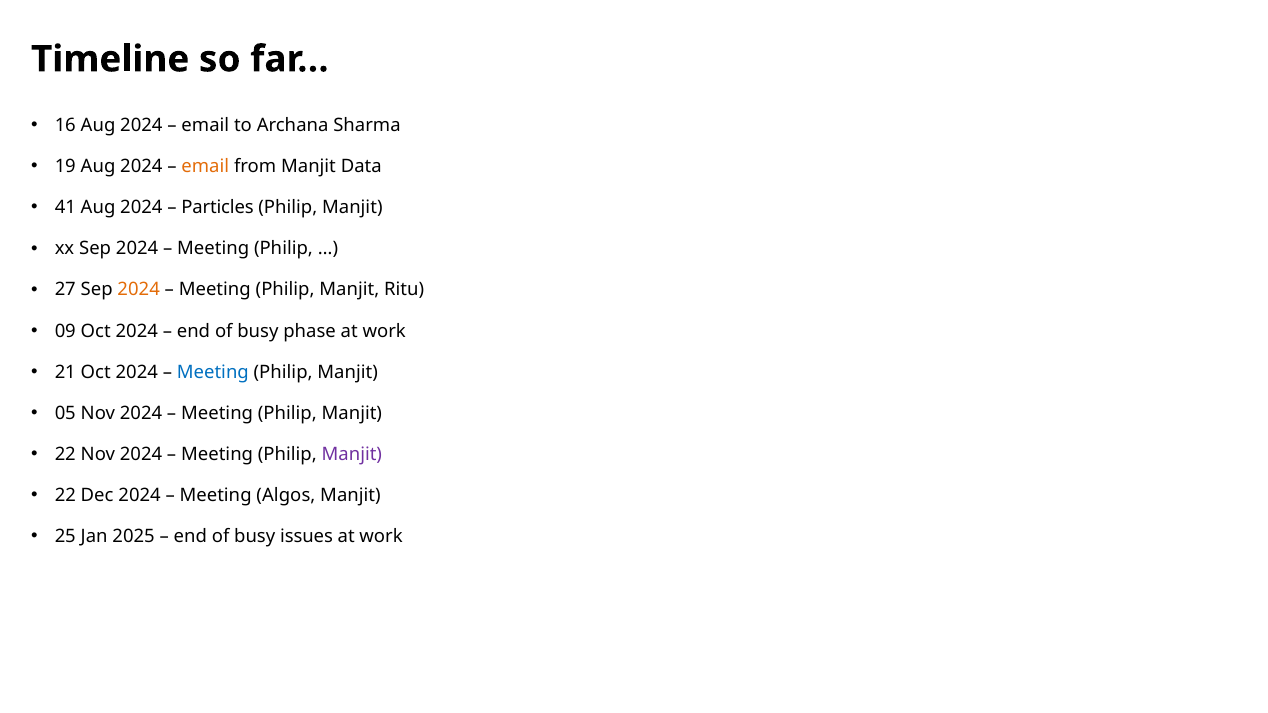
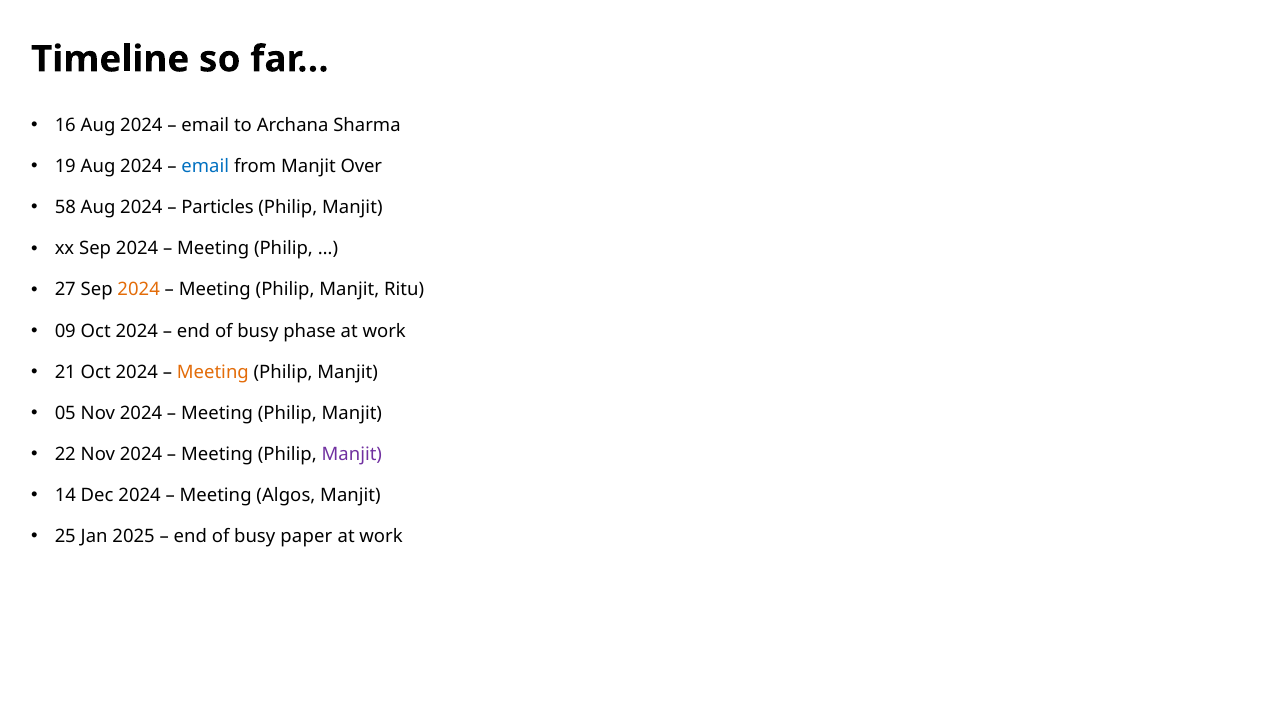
email colour: orange -> blue (205, 166)
Data: Data -> Over (361, 166)
41: 41 -> 58 (65, 208)
Meeting colour: blue -> orange (213, 372)
22: 22 -> 14 (65, 496)
issues: issues -> paper (306, 537)
